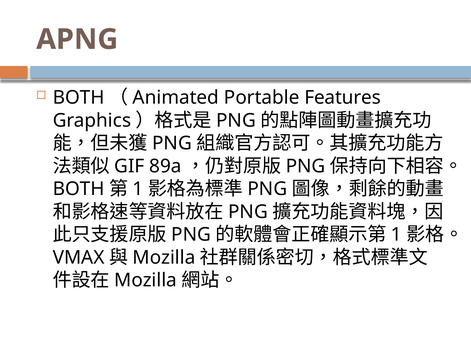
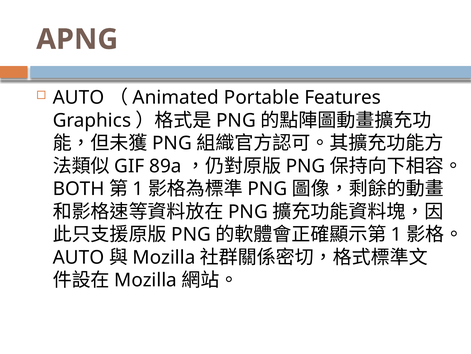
BOTH: BOTH -> AUTO (79, 97)
VMAX: VMAX -> AUTO (79, 257)
